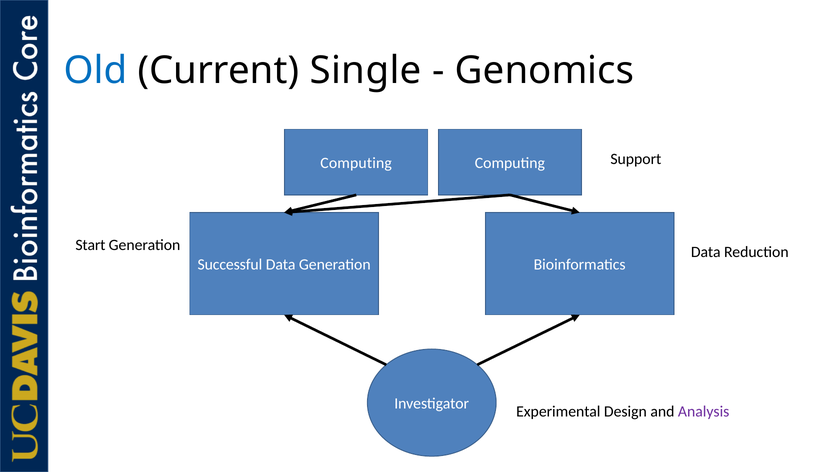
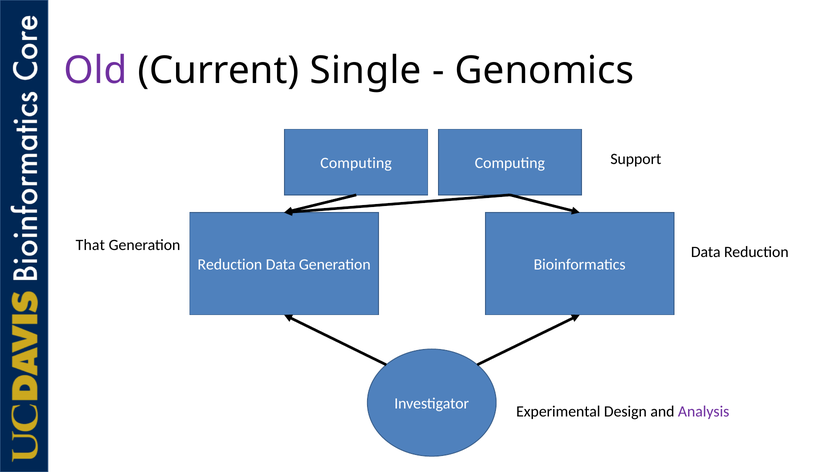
Old colour: blue -> purple (96, 70)
Start: Start -> That (90, 245)
Successful: Successful -> Reduction (230, 265)
